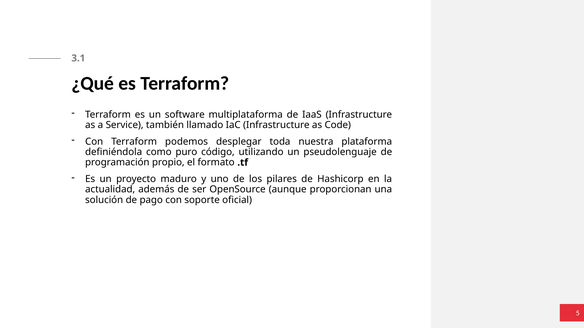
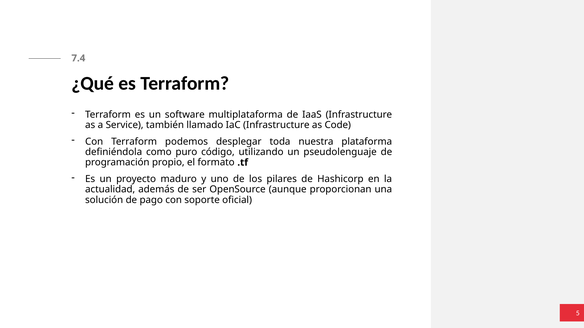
3.1: 3.1 -> 7.4 (78, 58)
